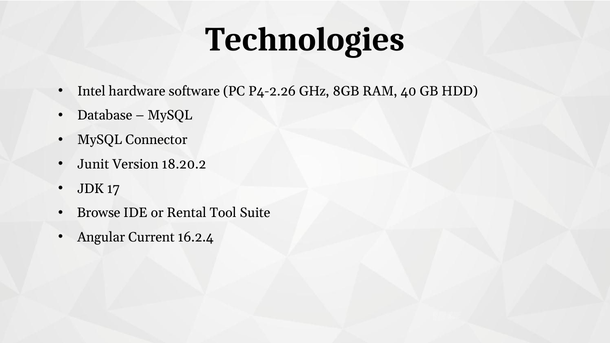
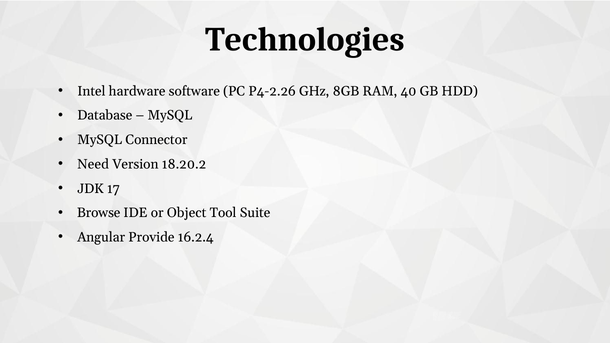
Junit: Junit -> Need (93, 164)
Rental: Rental -> Object (187, 213)
Current: Current -> Provide (151, 237)
